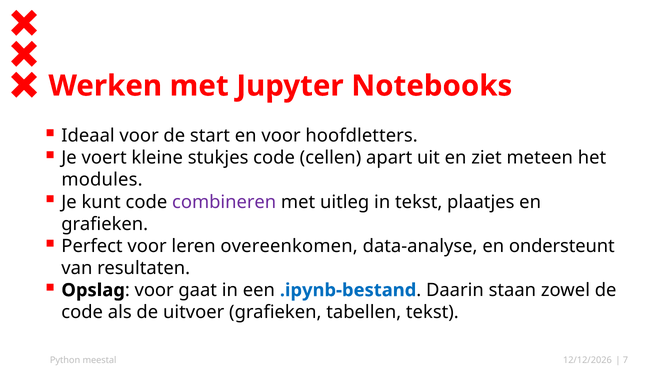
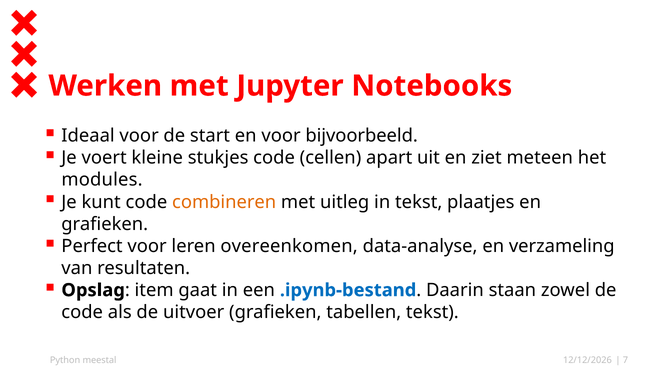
hoofdletters: hoofdletters -> bijvoorbeeld (362, 136)
combineren colour: purple -> orange (224, 202)
ondersteunt: ondersteunt -> verzameling (562, 246)
voor: voor -> item (154, 290)
